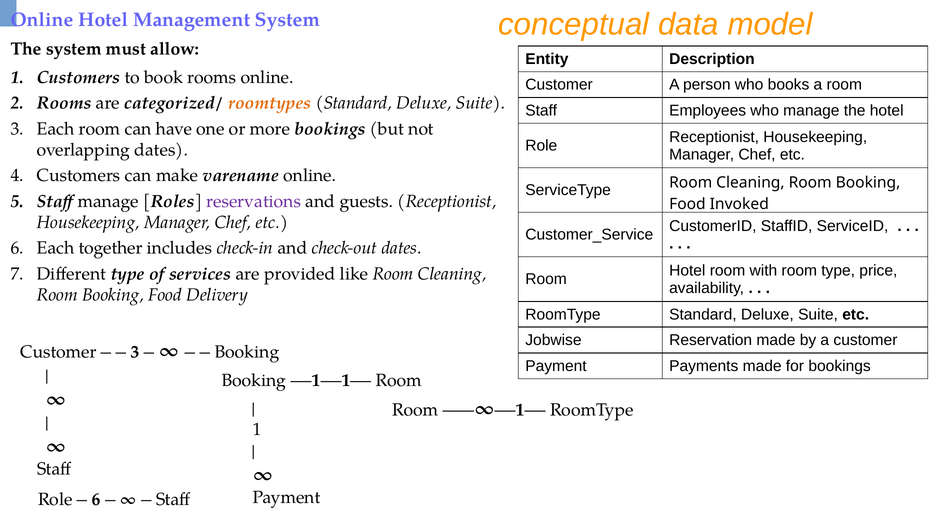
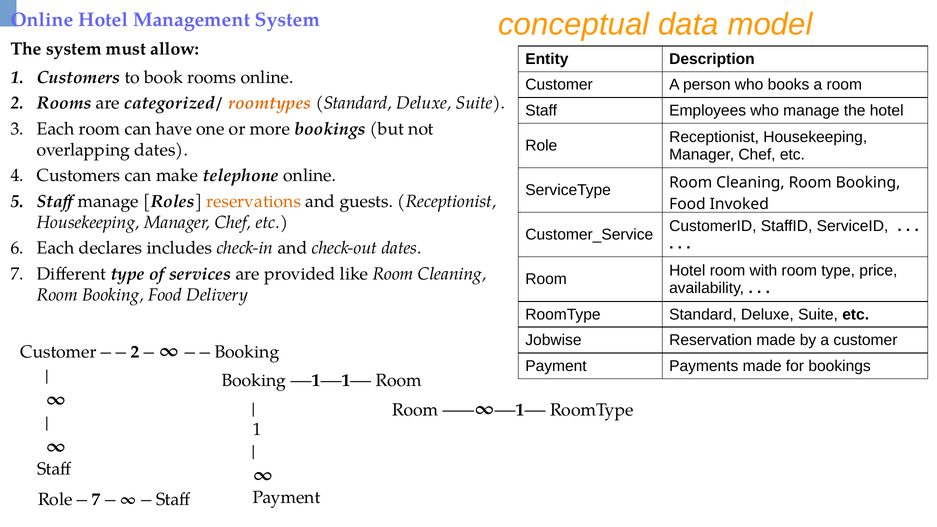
varename: varename -> telephone (241, 176)
reservations colour: purple -> orange (254, 201)
together: together -> declares (111, 248)
3: 3 -> 2 (135, 352)
6: 6 -> 7 (96, 499)
